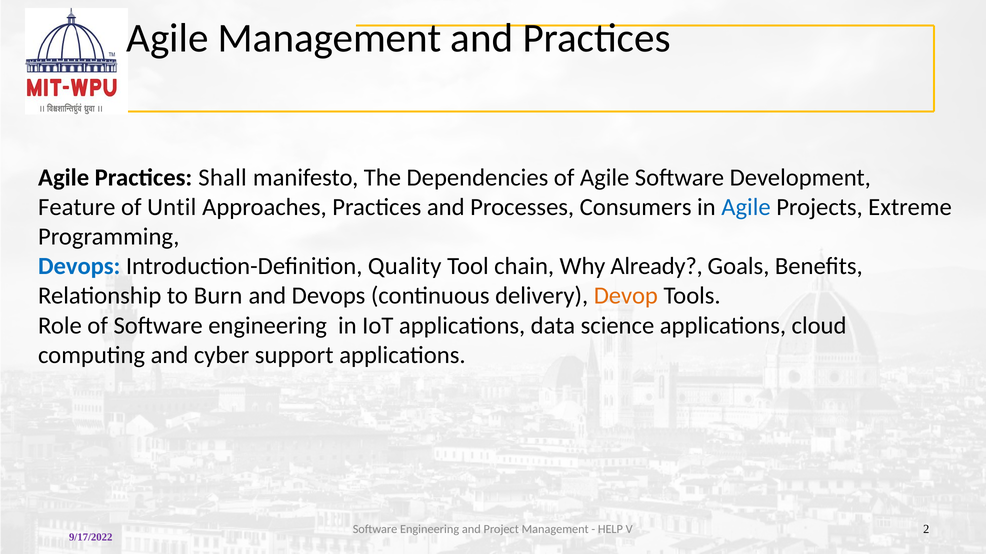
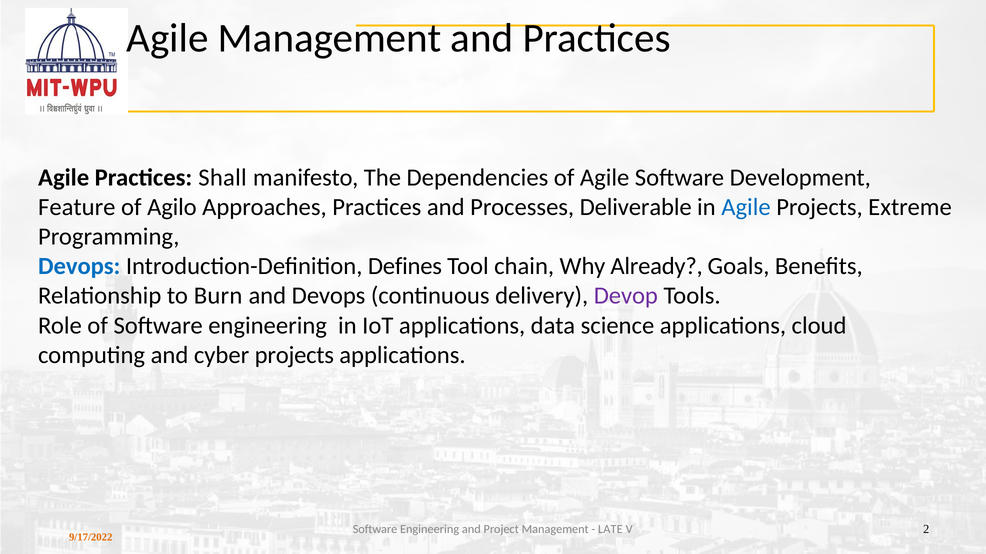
Until: Until -> Agilo (172, 207)
Consumers: Consumers -> Deliverable (636, 207)
Quality: Quality -> Defines (405, 267)
Devop colour: orange -> purple (626, 296)
cyber support: support -> projects (294, 355)
HELP: HELP -> LATE (610, 530)
9/17/2022 colour: purple -> orange (91, 538)
